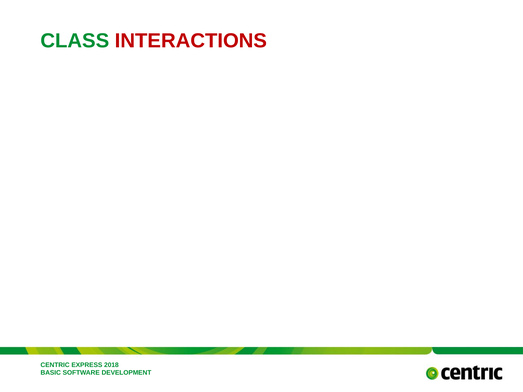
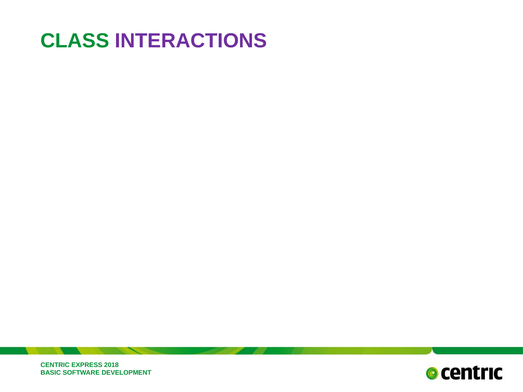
INTERACTIONS colour: red -> purple (191, 41)
